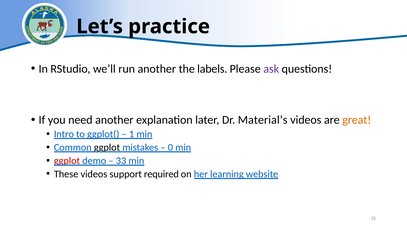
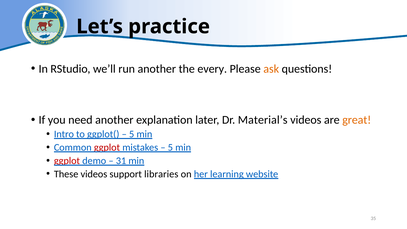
labels: labels -> every (212, 69)
ask colour: purple -> orange (271, 69)
1: 1 -> 5 (132, 134)
ggplot colour: black -> red (107, 147)
0: 0 -> 5 (170, 147)
33: 33 -> 31 (121, 161)
required: required -> libraries (161, 174)
